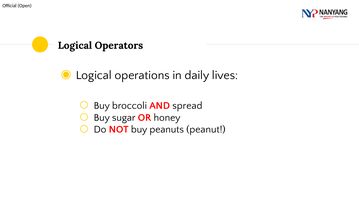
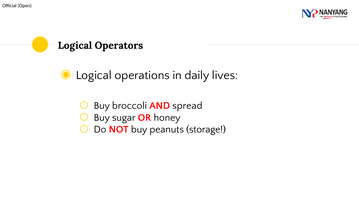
peanut: peanut -> storage (206, 129)
